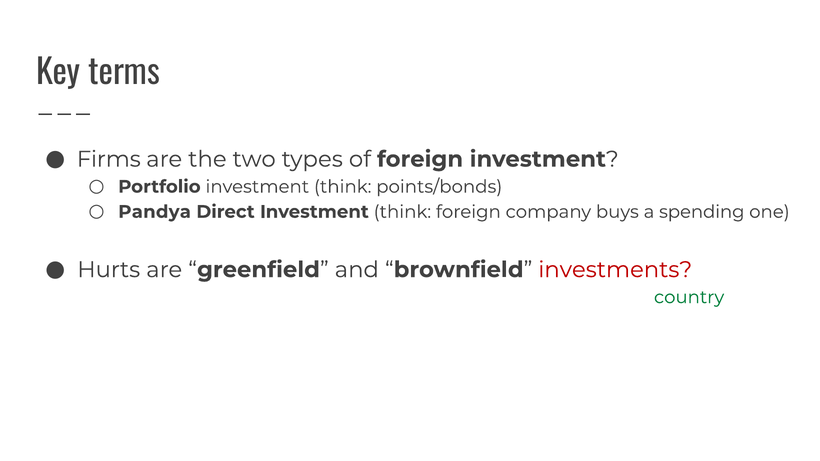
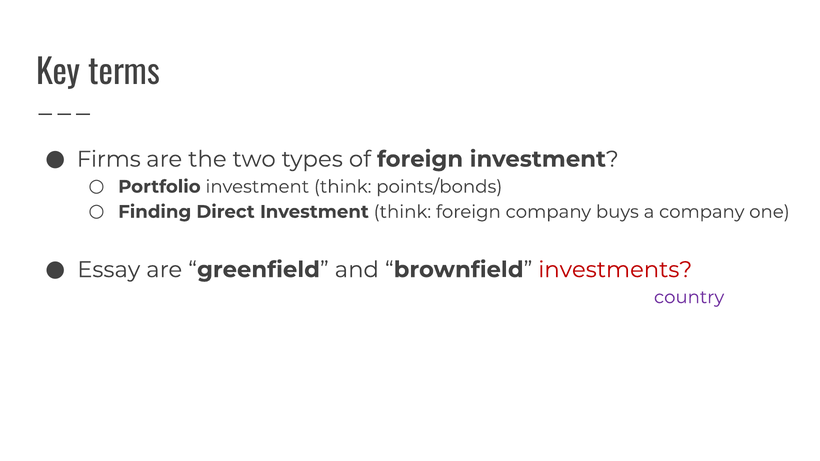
Pandya: Pandya -> Finding (155, 212)
a spending: spending -> company (702, 212)
Hurts: Hurts -> Essay (109, 270)
country colour: green -> purple (689, 297)
